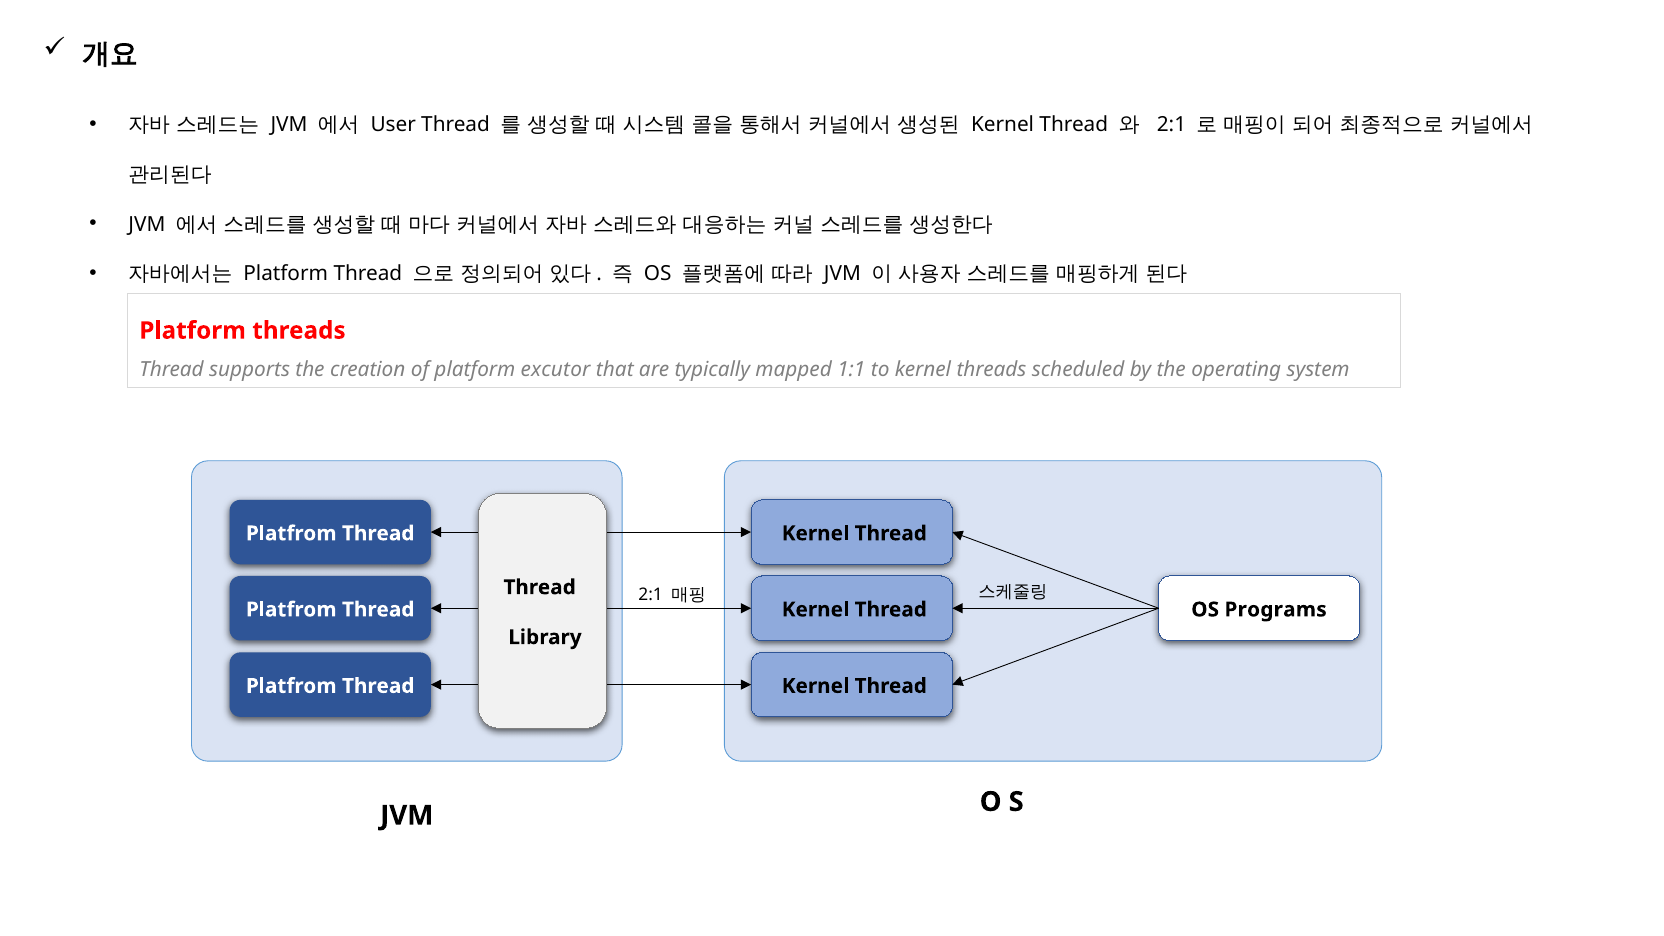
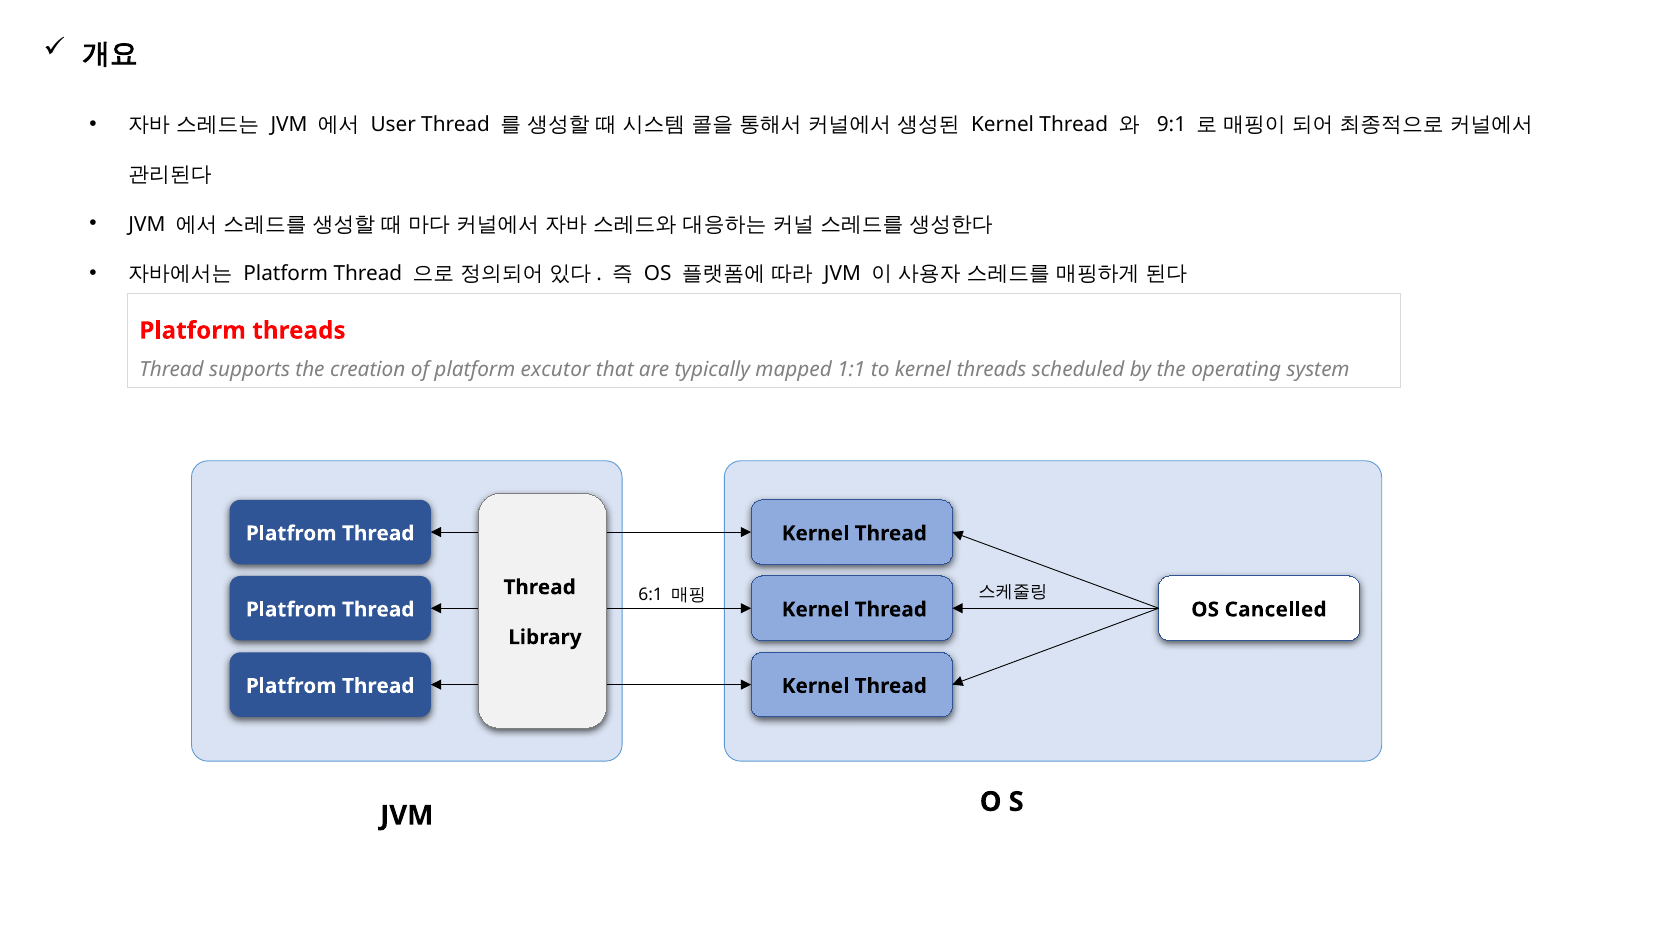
2:1: 2:1 -> 9:1 (1171, 124)
2:1: 2:1 -> 6:1 (651, 595)
Programs: Programs -> Cancelled (1276, 610)
